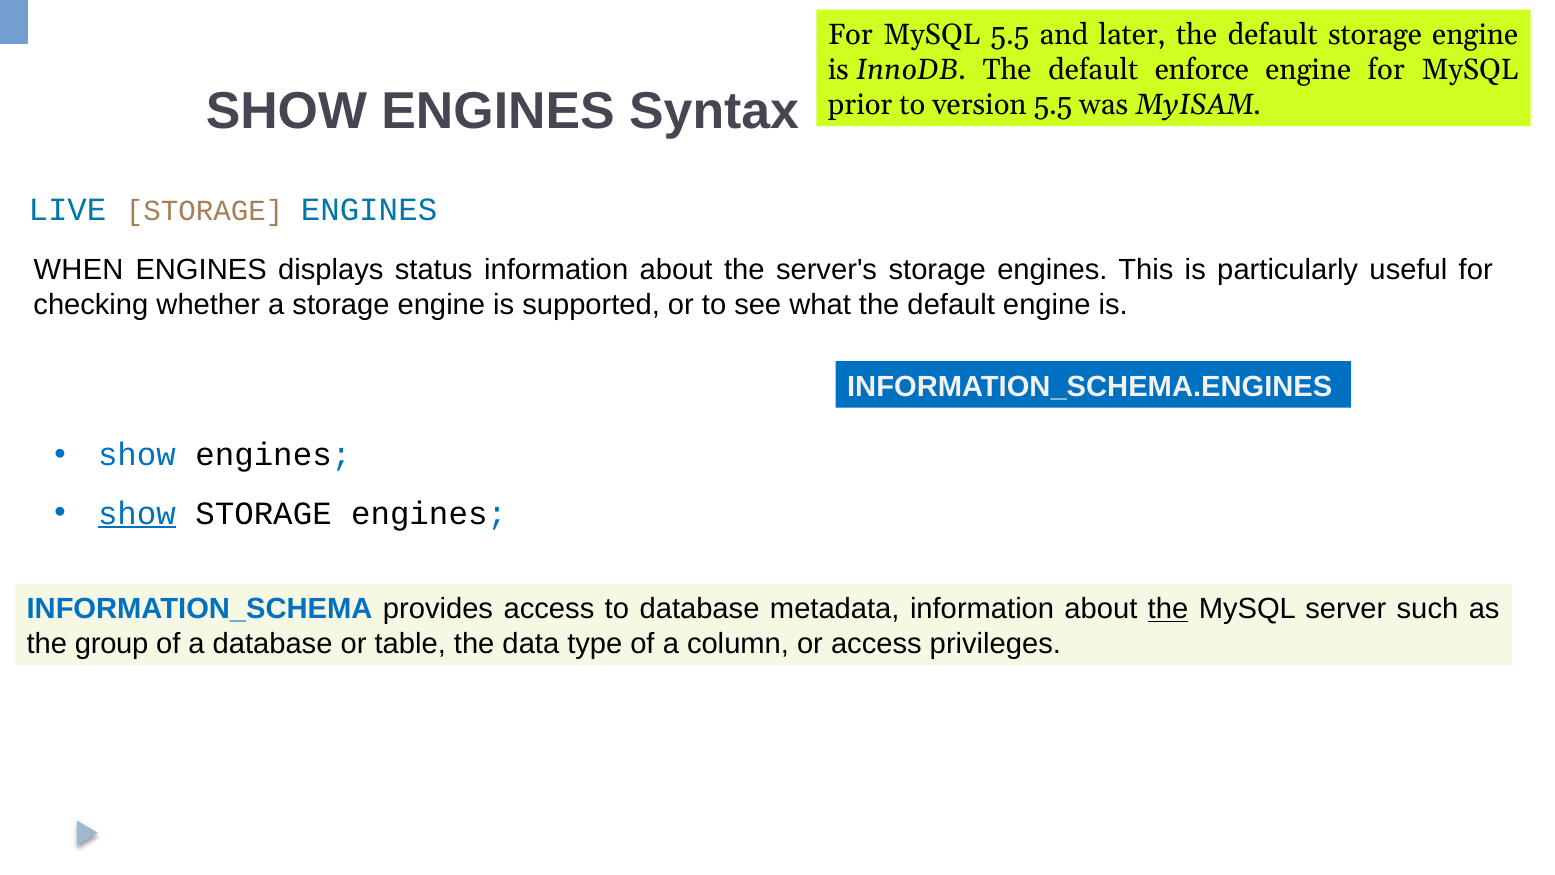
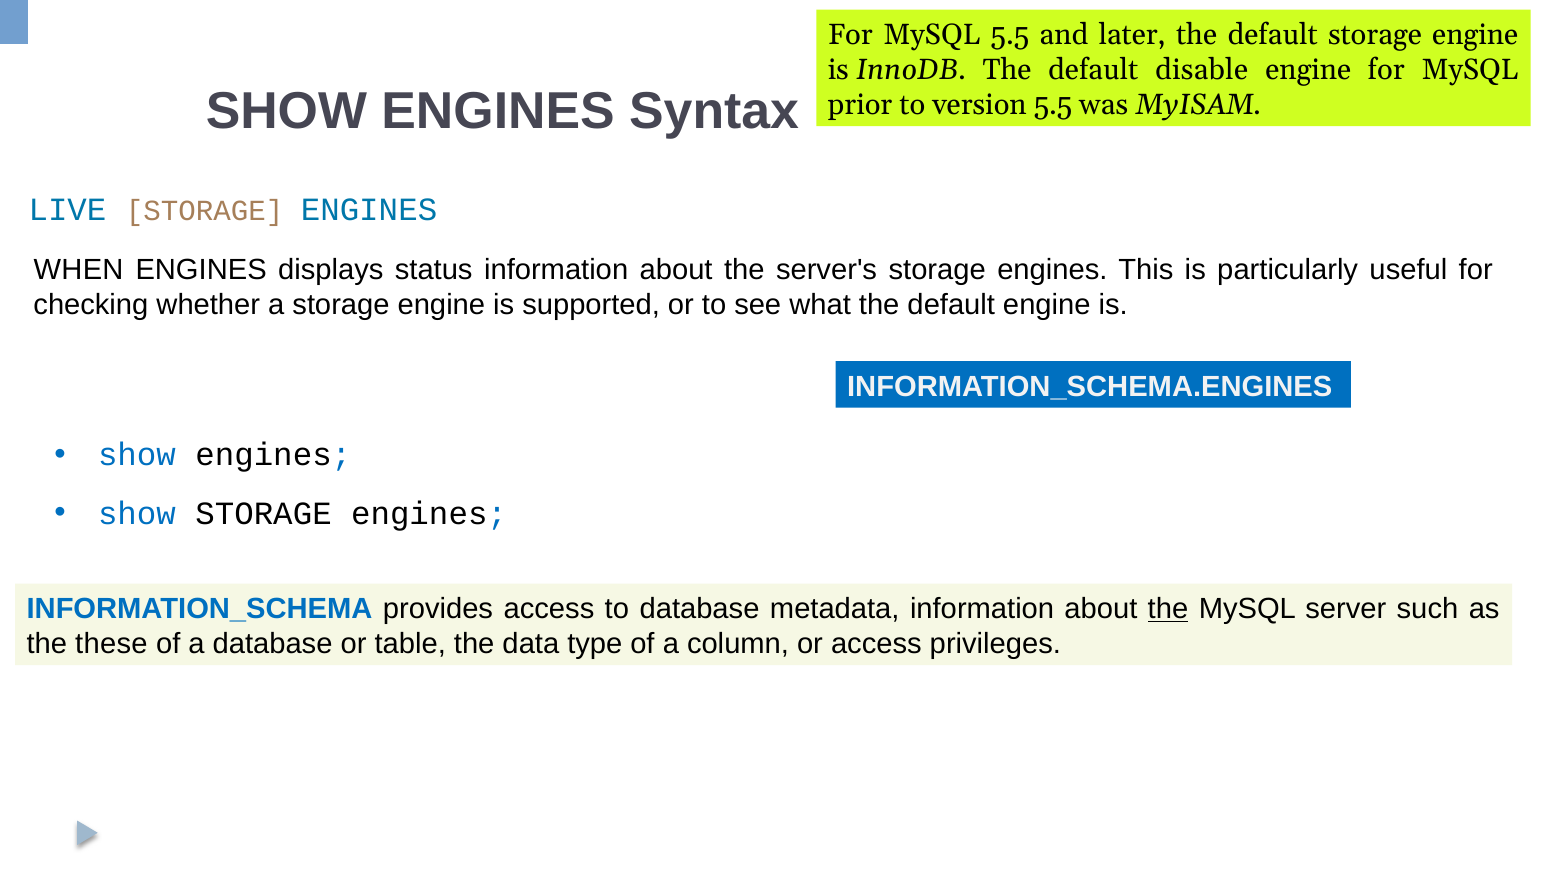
enforce: enforce -> disable (1202, 70)
show underline: present -> none (137, 513)
group: group -> these (111, 644)
